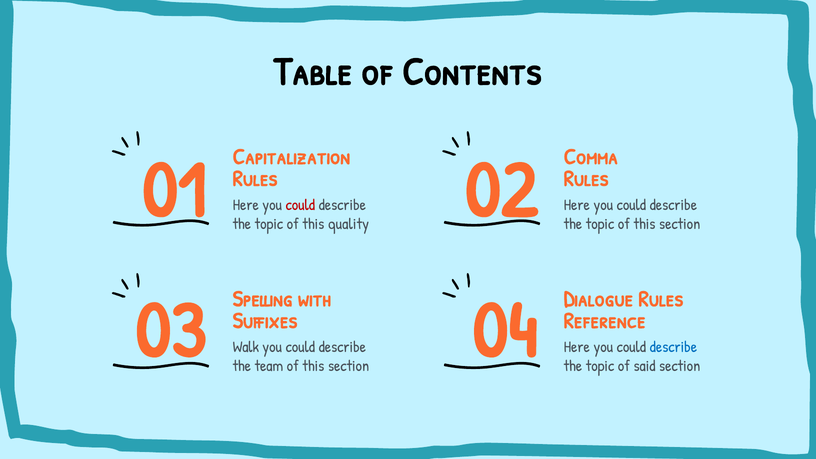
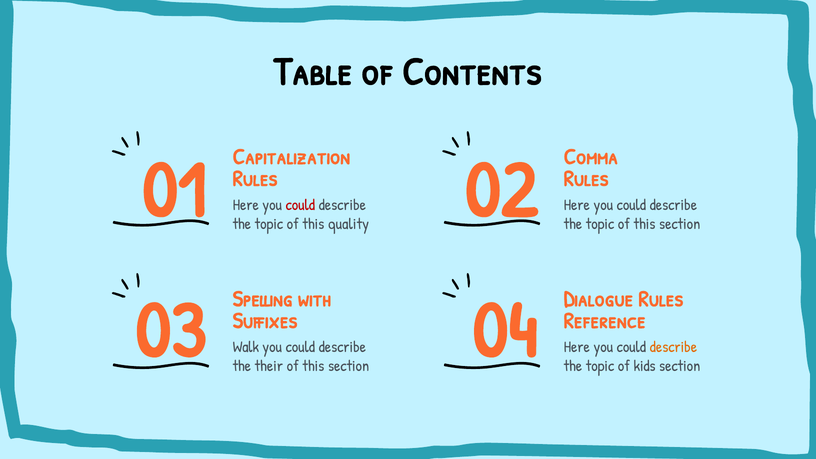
describe colour: blue -> orange (673, 347)
team: team -> their (269, 366)
said: said -> kids (645, 366)
